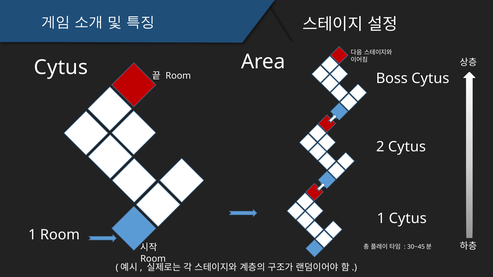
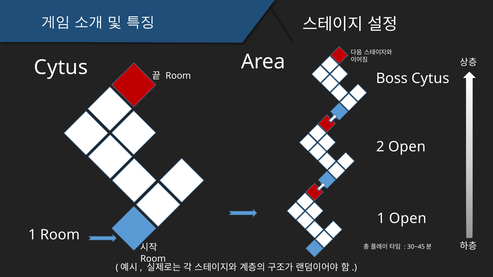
2 Cytus: Cytus -> Open (407, 147)
1 Cytus: Cytus -> Open (408, 219)
